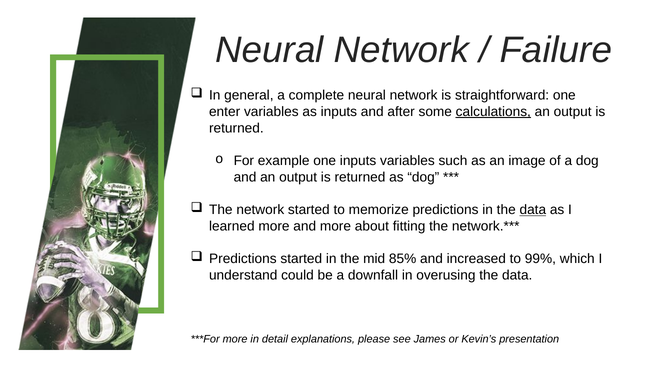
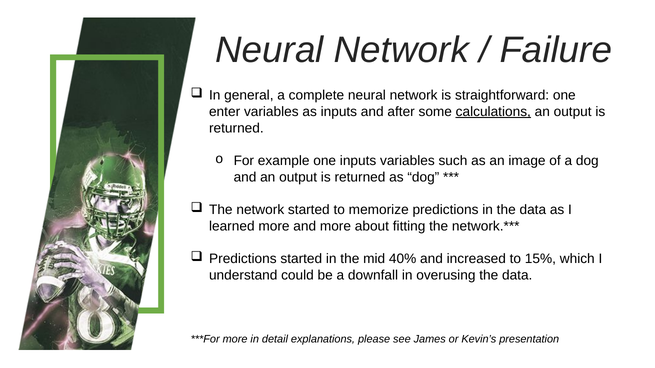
data underline: present -> none (533, 210)
85%: 85% -> 40% (403, 259)
99%: 99% -> 15% (540, 259)
